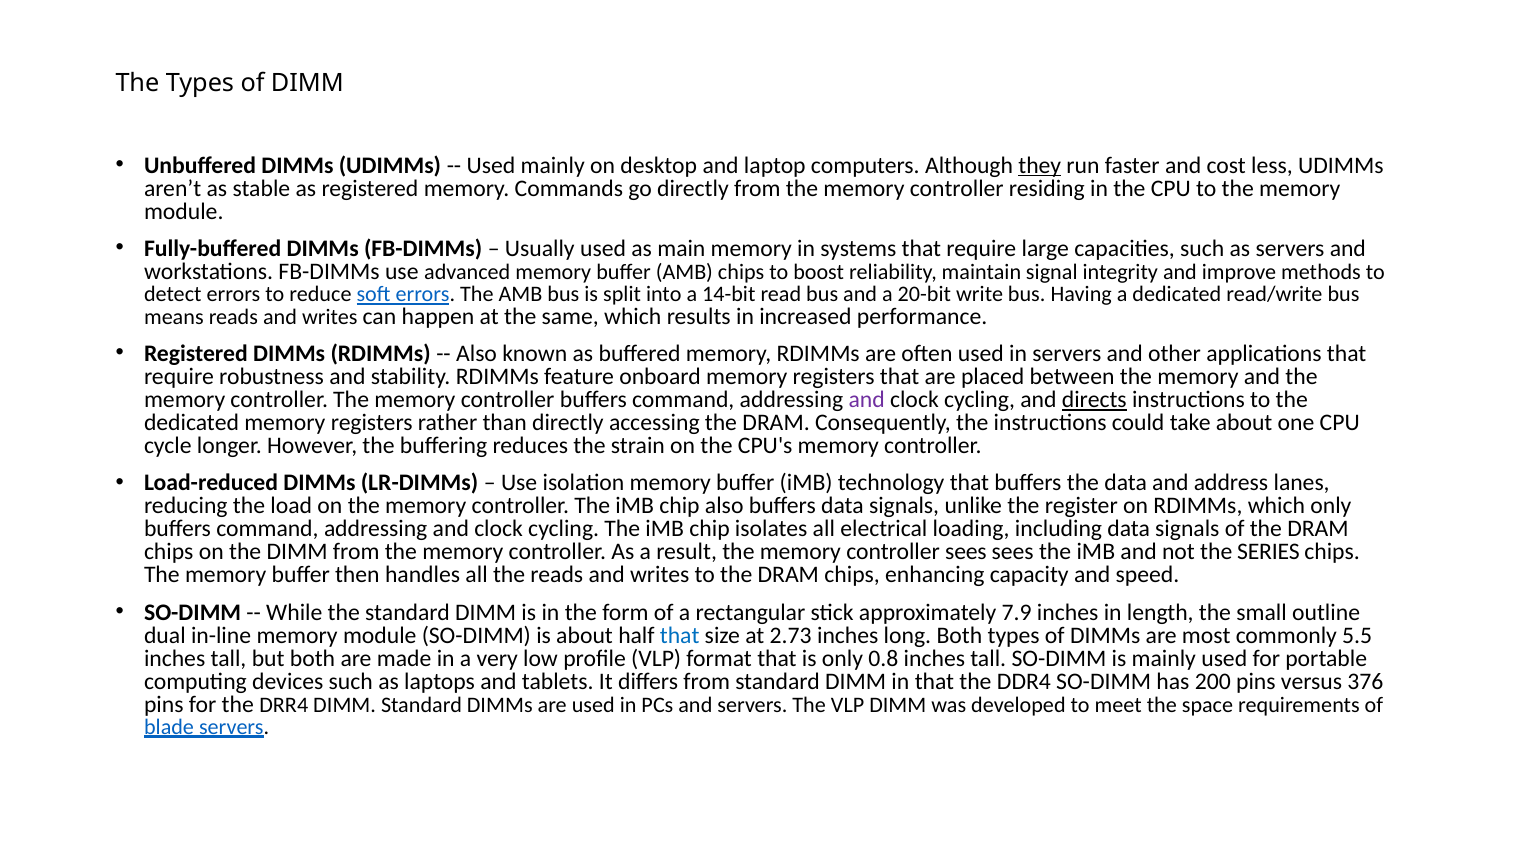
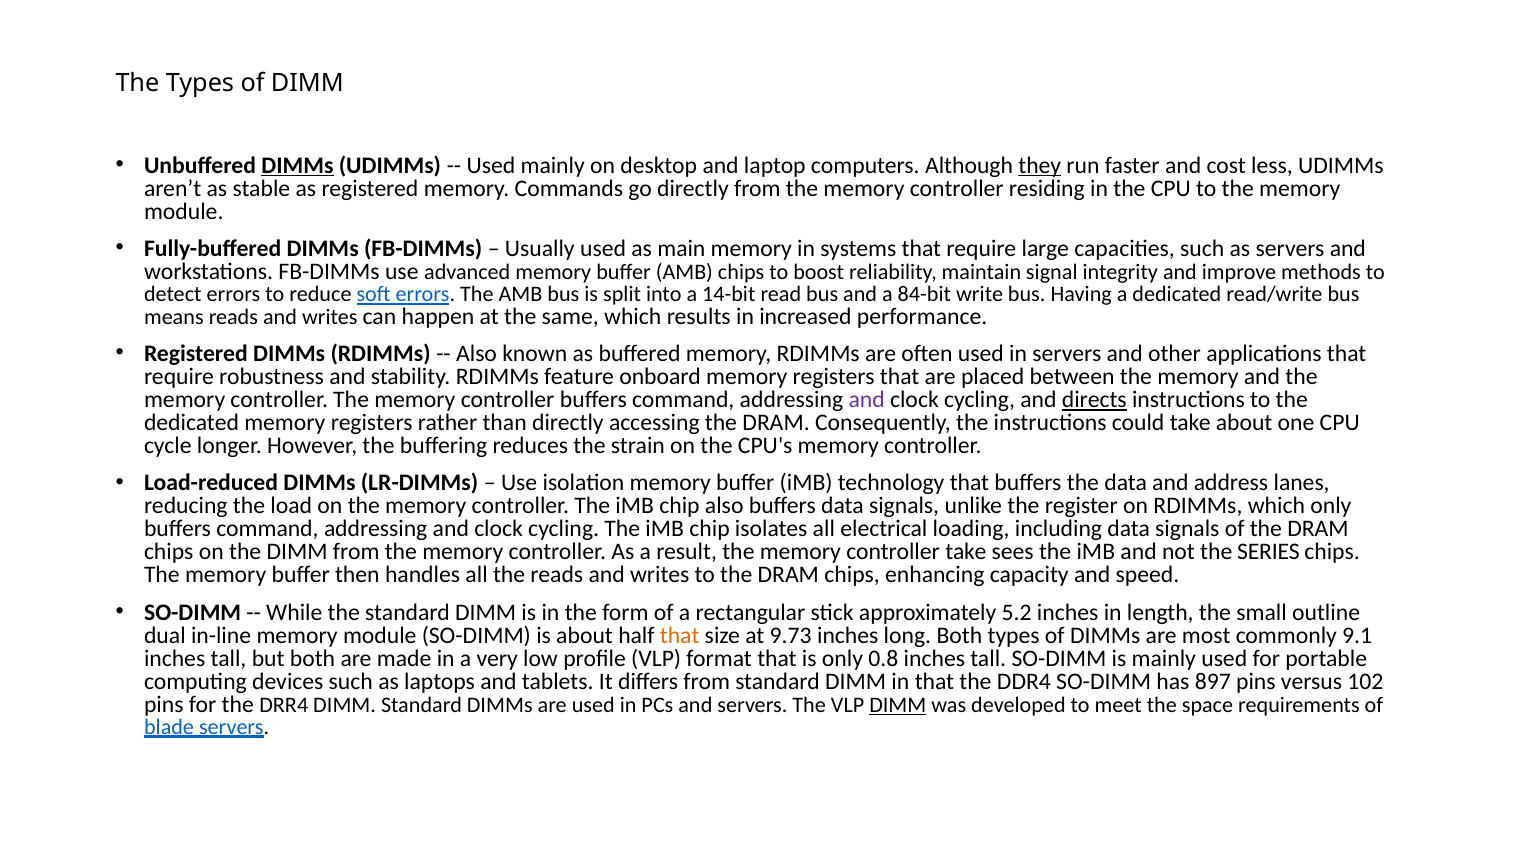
DIMMs underline: none -> present (297, 165)
20-bit: 20-bit -> 84-bit (924, 294)
controller sees: sees -> take (966, 552)
7.9: 7.9 -> 5.2 (1017, 612)
that colour: blue -> orange (680, 635)
2.73: 2.73 -> 9.73 (791, 635)
5.5: 5.5 -> 9.1 (1357, 635)
200: 200 -> 897 (1213, 681)
376: 376 -> 102 (1365, 681)
DIMM underline: none -> present (898, 705)
